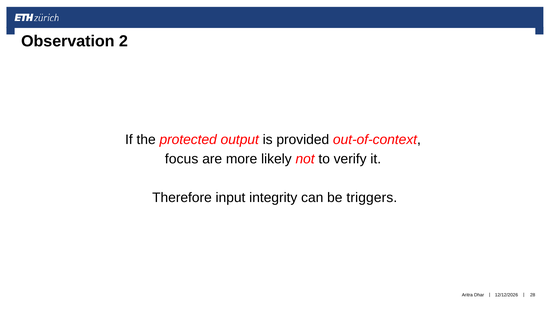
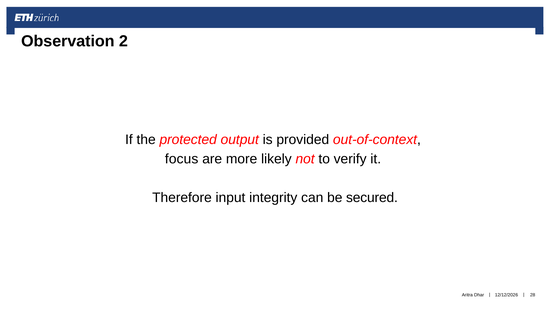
triggers: triggers -> secured (372, 198)
